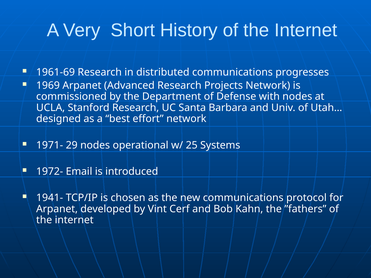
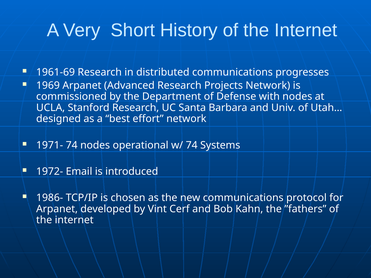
1971- 29: 29 -> 74 (72, 145)
w/ 25: 25 -> 74 (192, 145)
1941-: 1941- -> 1986- (50, 198)
